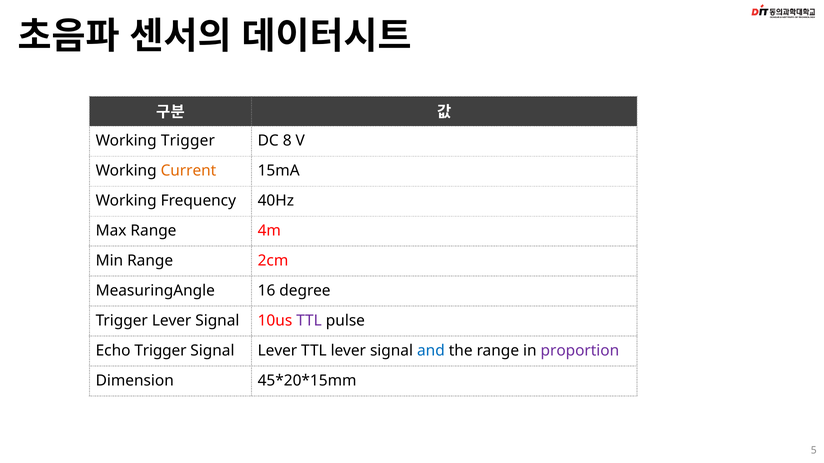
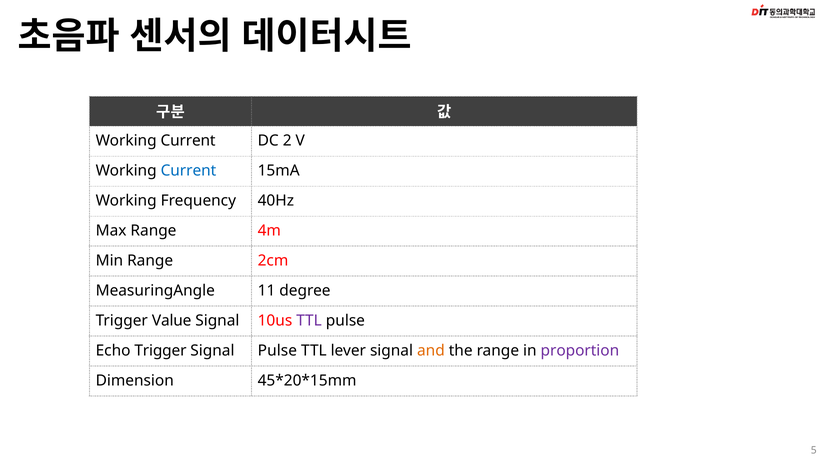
Trigger: Trigger -> Current (188, 141)
8: 8 -> 2 (287, 141)
Current colour: orange -> blue (188, 171)
16: 16 -> 11 (267, 291)
Trigger Lever: Lever -> Value (172, 321)
Signal Lever: Lever -> Pulse (277, 351)
and colour: blue -> orange (431, 351)
